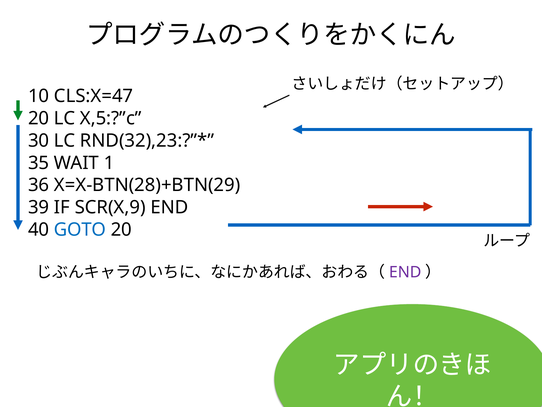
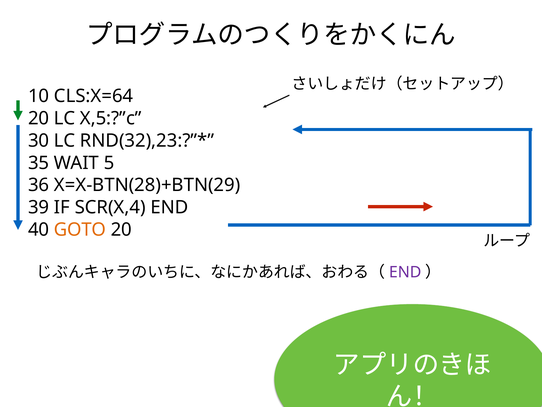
CLS:X=47: CLS:X=47 -> CLS:X=64 (94, 96)
1: 1 -> 5 (109, 163)
SCR(X,9: SCR(X,9 -> SCR(X,4 (110, 207)
GOTO colour: blue -> orange (80, 229)
